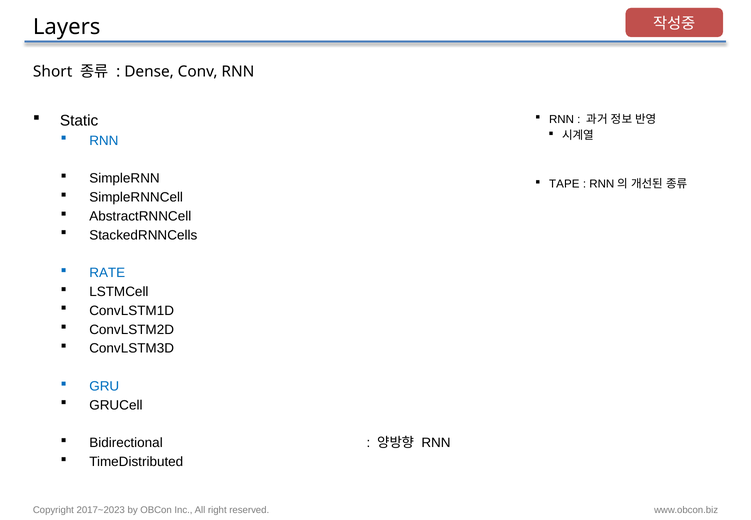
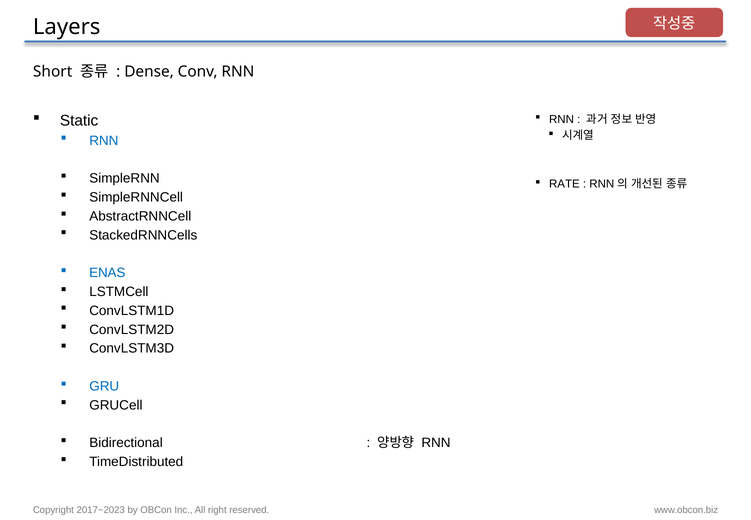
TAPE: TAPE -> RATE (564, 184)
RATE: RATE -> ENAS (107, 273)
